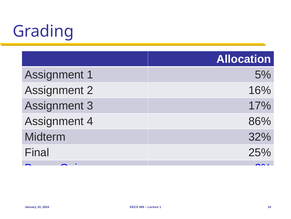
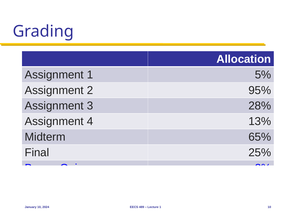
16%: 16% -> 95% (260, 90)
17%: 17% -> 28% (260, 105)
86%: 86% -> 13% (260, 121)
32%: 32% -> 65% (260, 137)
